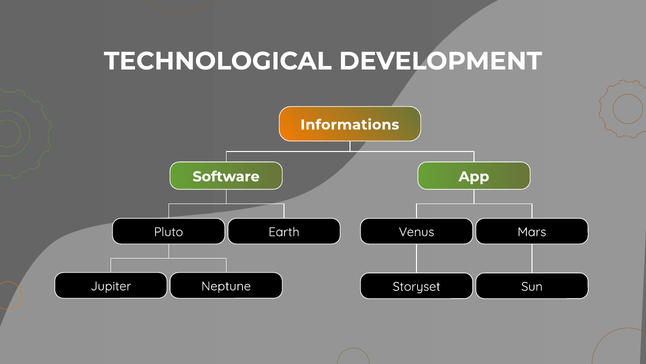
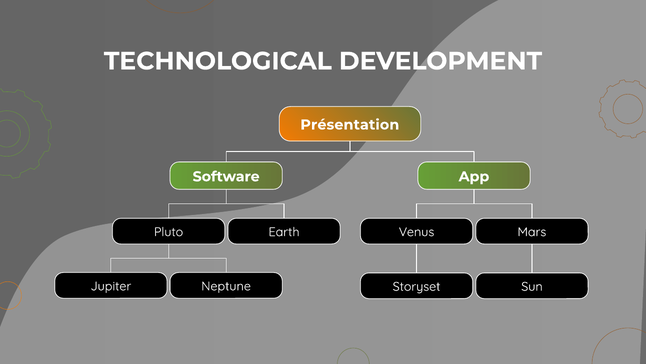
Informations: Informations -> Présentation (350, 125)
